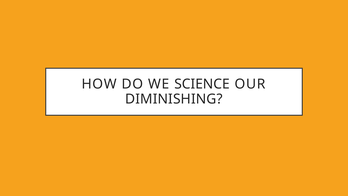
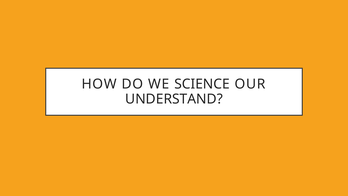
DIMINISHING: DIMINISHING -> UNDERSTAND (174, 99)
